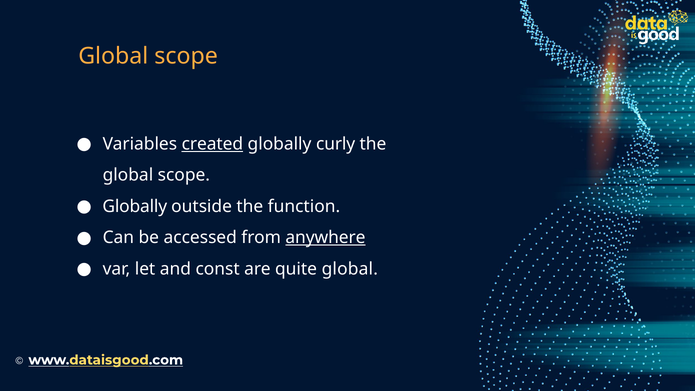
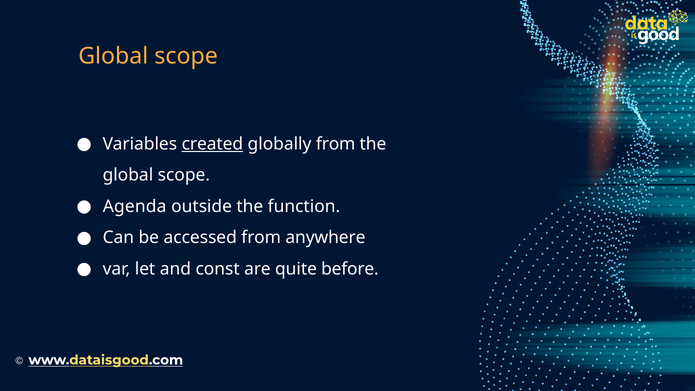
globally curly: curly -> from (336, 144)
Globally: Globally -> Agenda (135, 206)
anywhere underline: present -> none (325, 238)
quite global: global -> before (350, 269)
